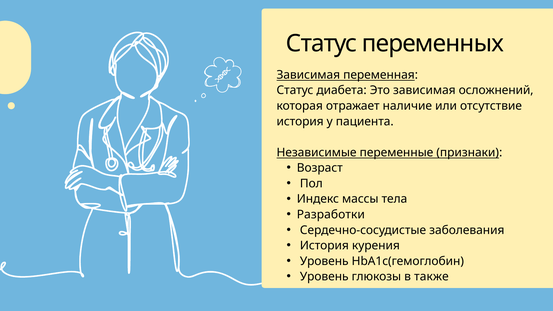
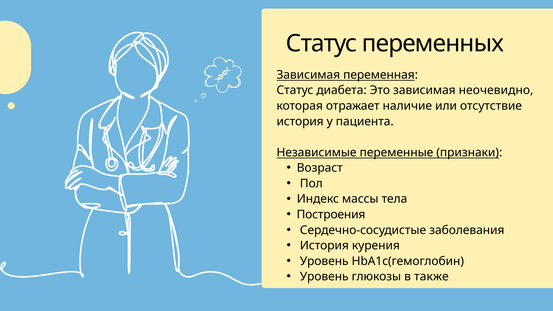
осложнений: осложнений -> неочевидно (496, 90)
Разработки: Разработки -> Построения (331, 215)
